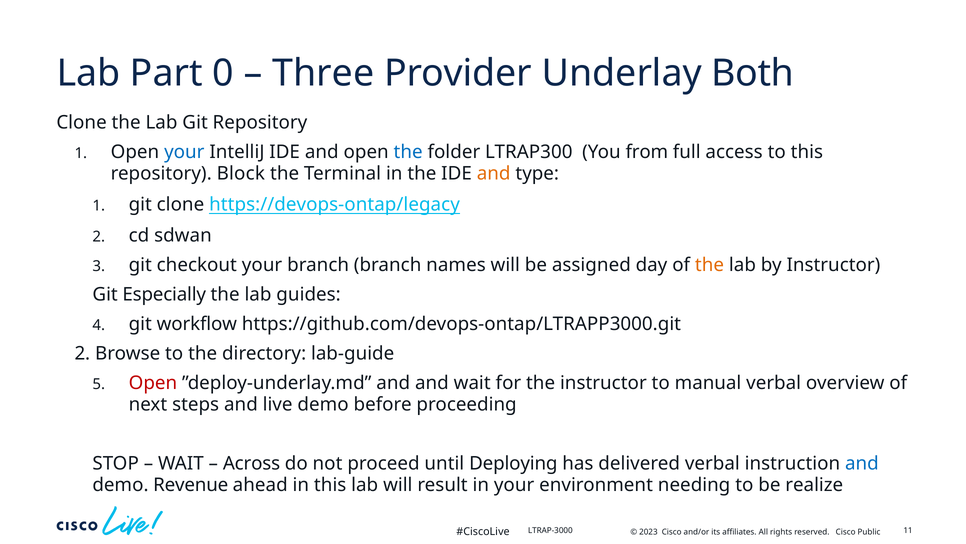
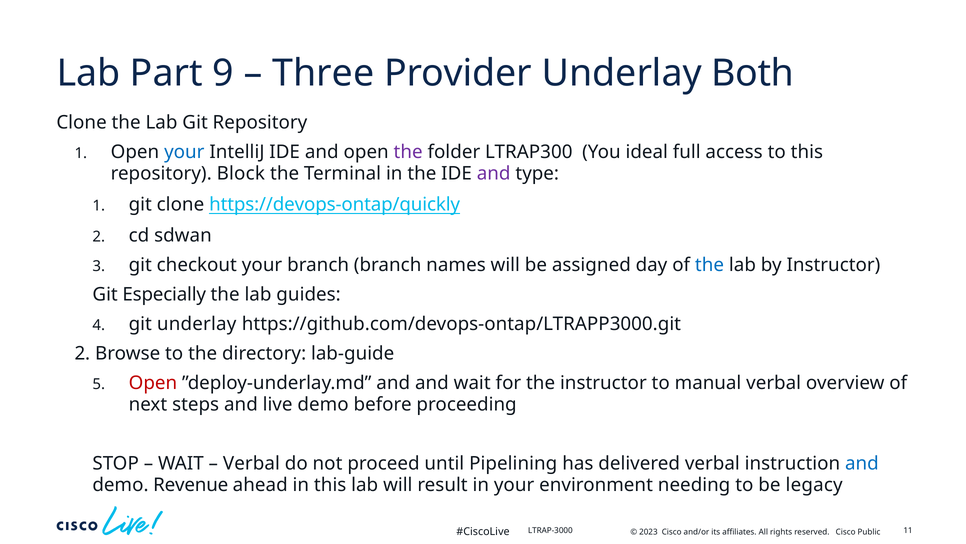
0: 0 -> 9 (223, 73)
the colour: blue -> purple (408, 152)
from: from -> ideal (647, 152)
and colour: orange -> purple (494, 173)
https://devops-ontap/legacy: https://devops-ontap/legacy -> https://devops-ontap/quickly (335, 204)
the colour: orange -> blue (710, 265)
git workflow: workflow -> underlay (197, 324)
Across: Across -> Verbal (251, 463)
Deploying: Deploying -> Pipelining (513, 463)
realize: realize -> legacy (814, 484)
